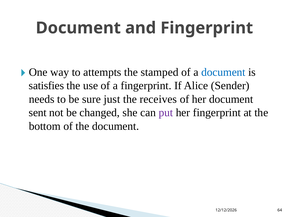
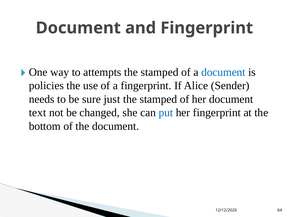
satisfies: satisfies -> policies (46, 86)
receives: receives -> stamped (158, 99)
sent: sent -> text (38, 113)
put colour: purple -> blue (166, 113)
